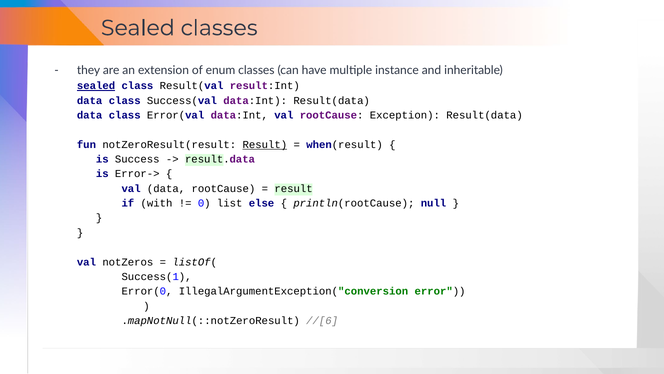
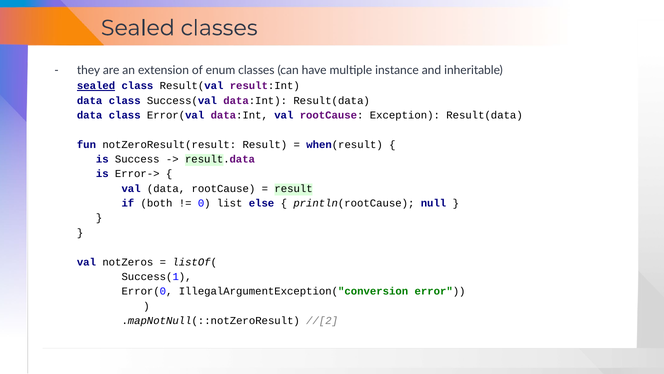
Result underline: present -> none (265, 144)
with: with -> both (156, 203)
//[6: //[6 -> //[2 (322, 320)
